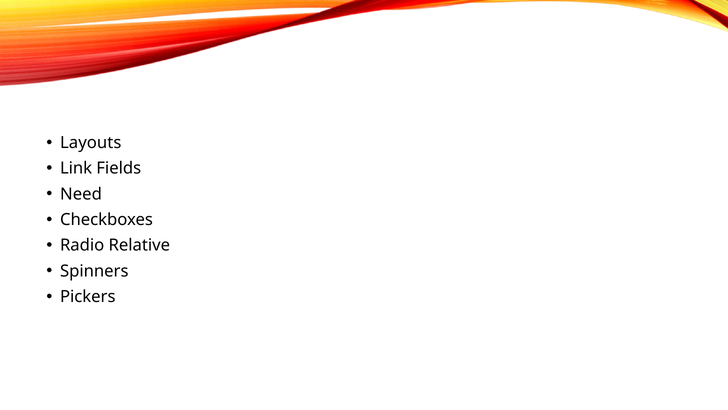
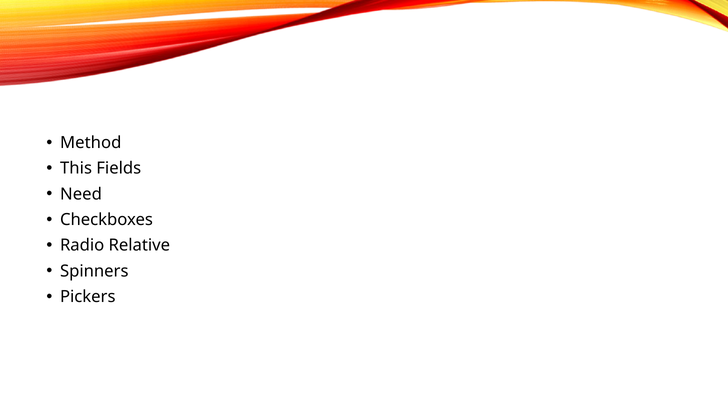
Layouts: Layouts -> Method (91, 143)
Link: Link -> This (76, 168)
